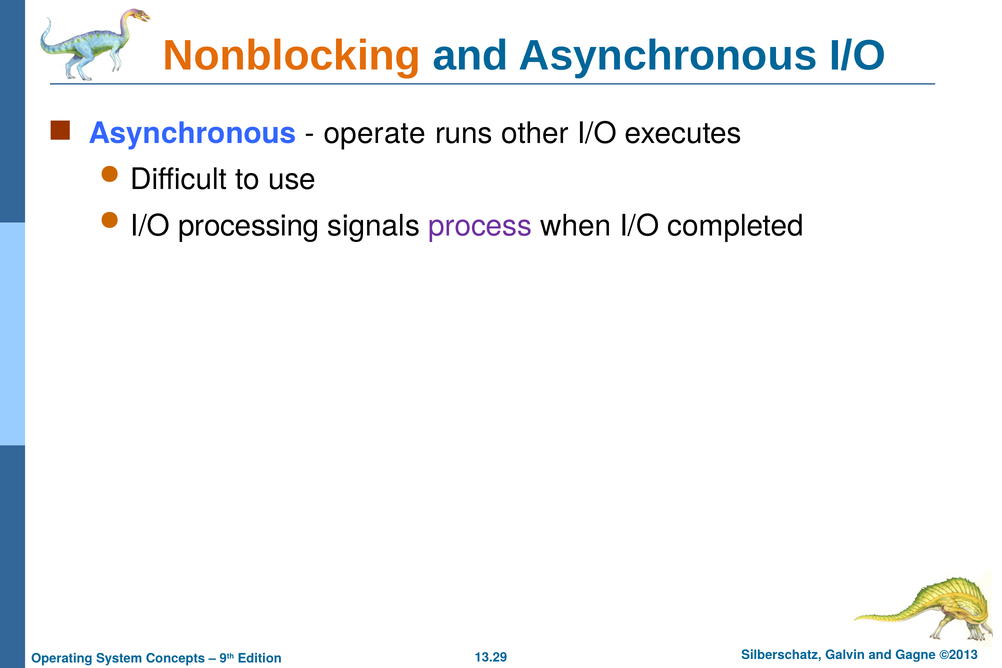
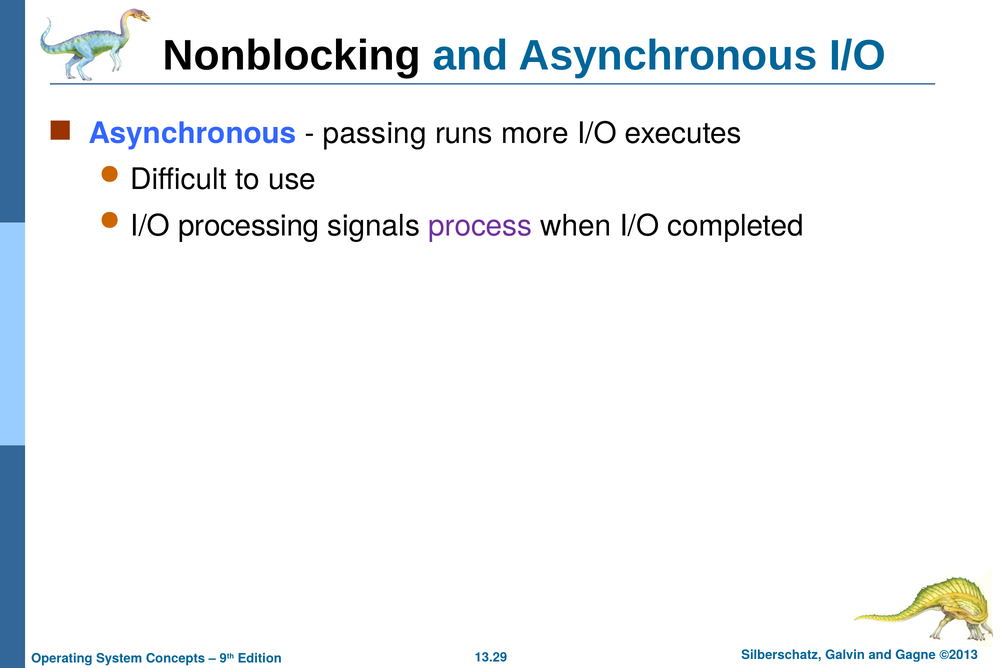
Nonblocking colour: orange -> black (292, 56)
operate: operate -> passing (375, 134)
other: other -> more (535, 134)
